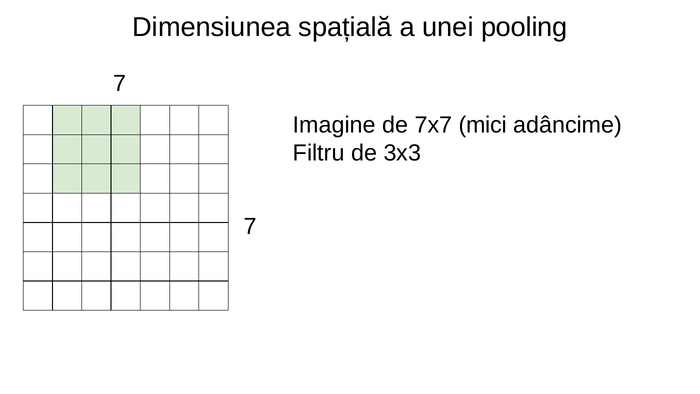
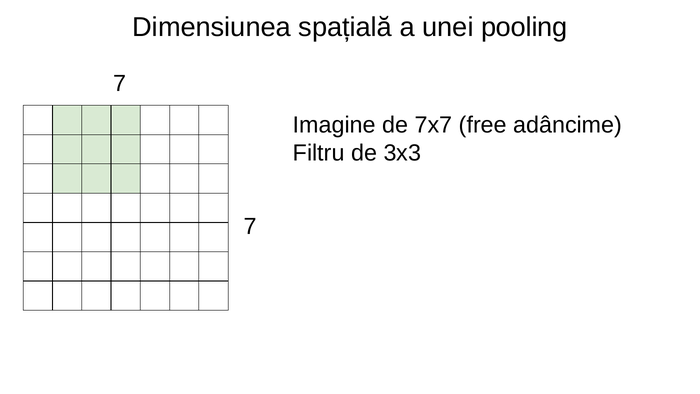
mici: mici -> free (483, 125)
